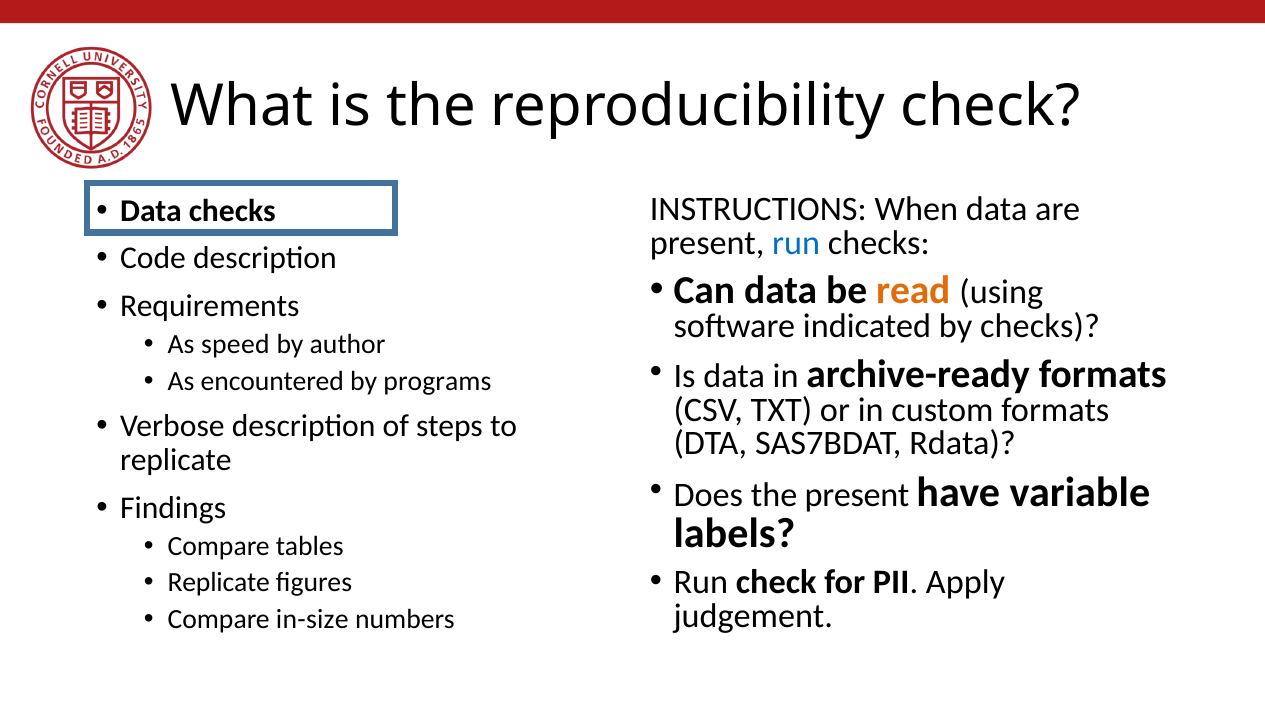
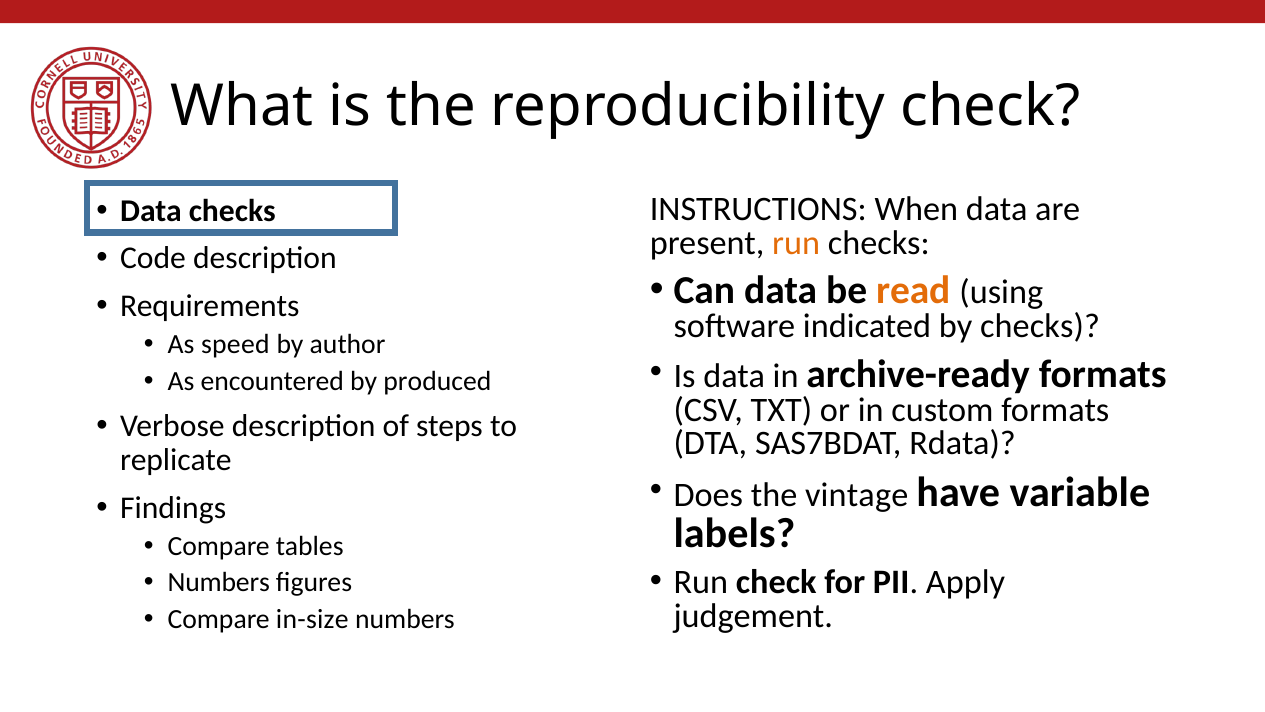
run colour: blue -> orange (796, 243)
programs: programs -> produced (437, 381)
the present: present -> vintage (857, 494)
Replicate: Replicate -> Numbers (219, 582)
